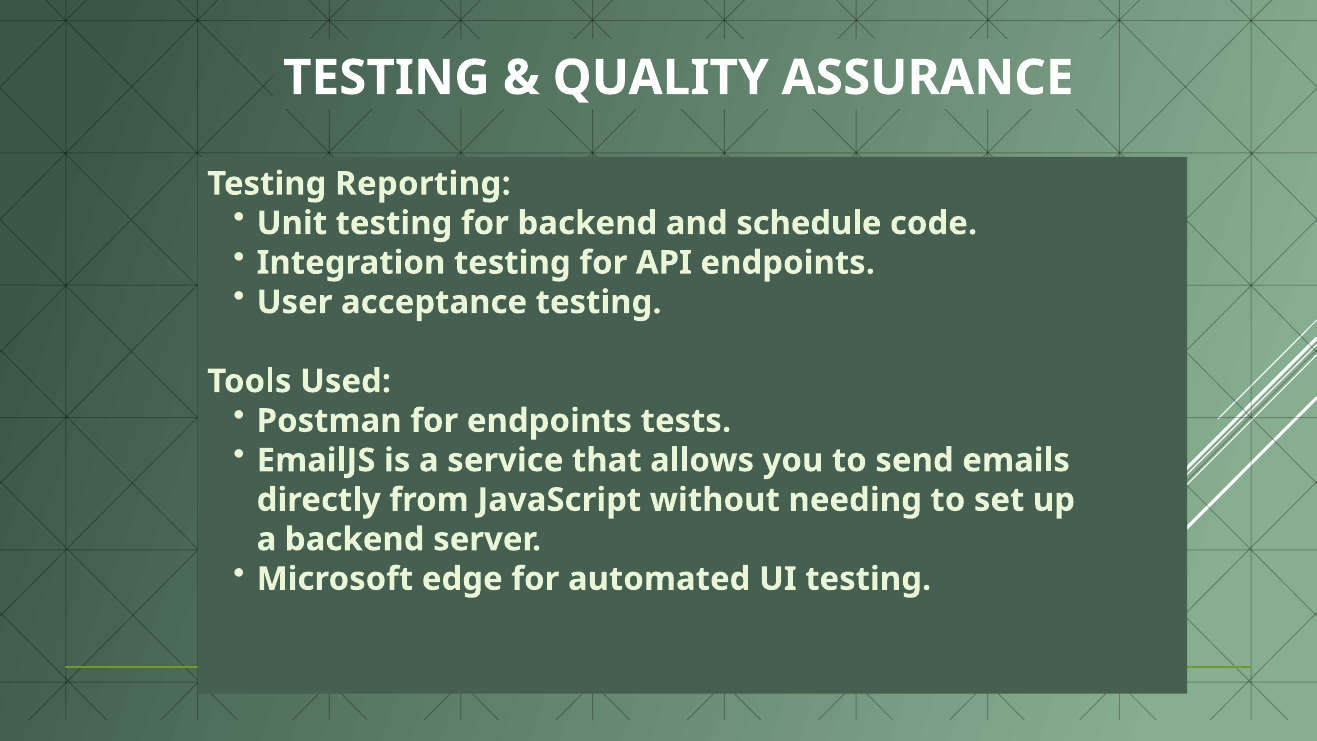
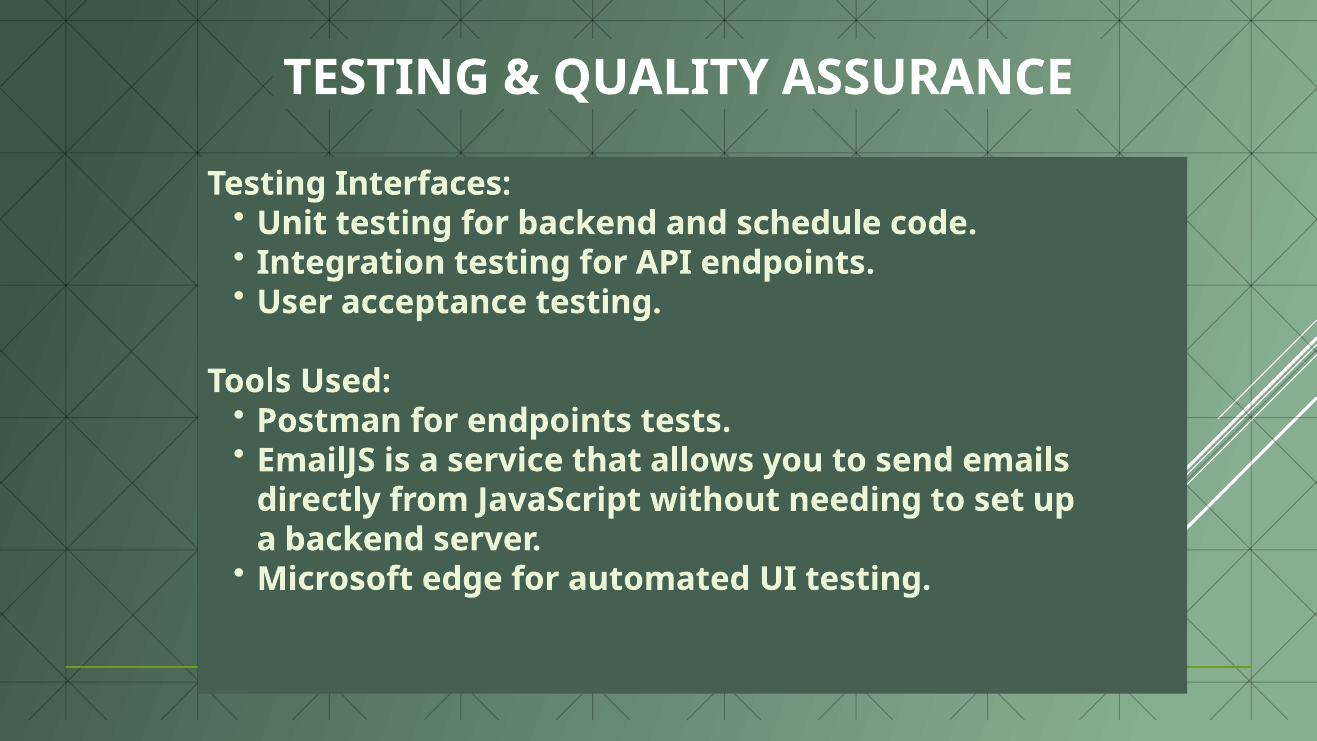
Reporting: Reporting -> Interfaces (423, 184)
